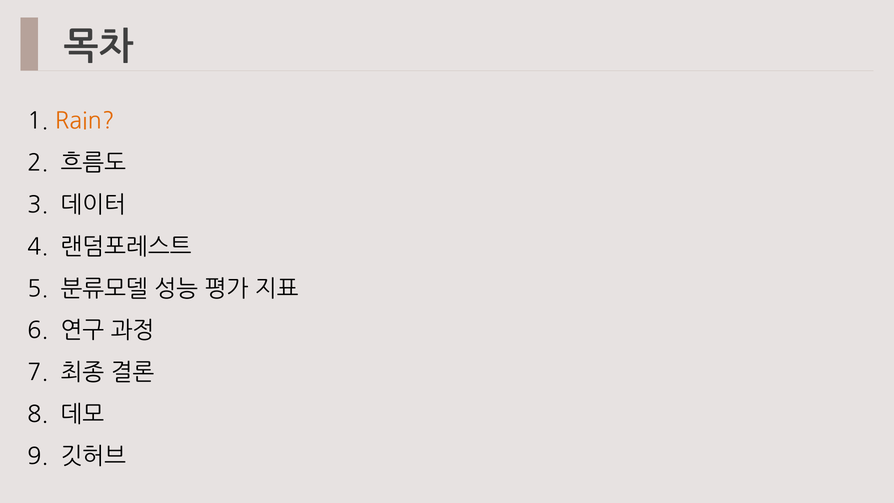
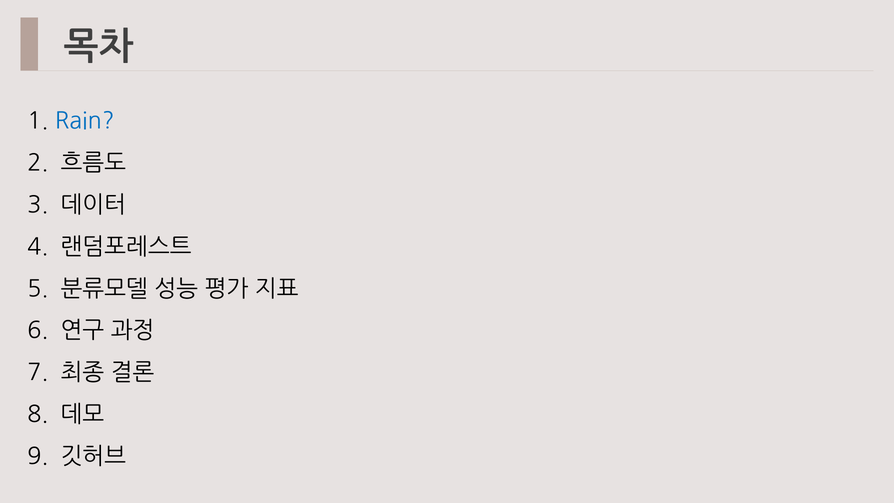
Rain colour: orange -> blue (85, 121)
